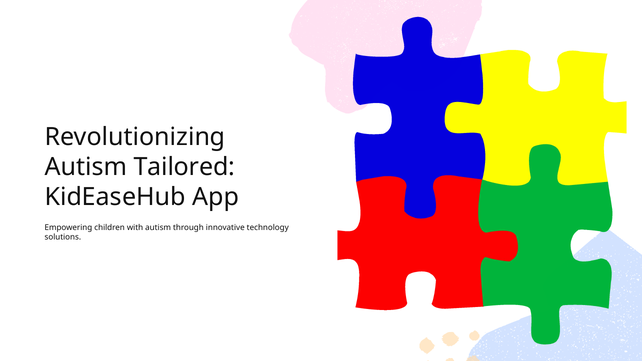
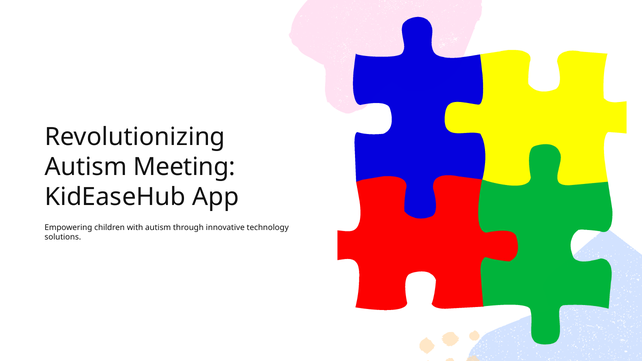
Tailored: Tailored -> Meeting (184, 167)
